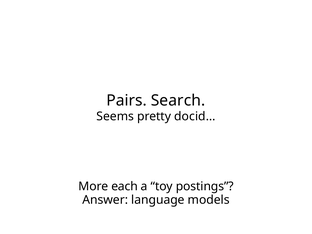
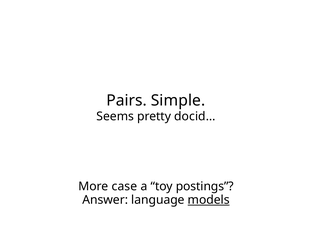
Search: Search -> Simple (178, 100)
each: each -> case (124, 186)
models underline: none -> present (209, 200)
